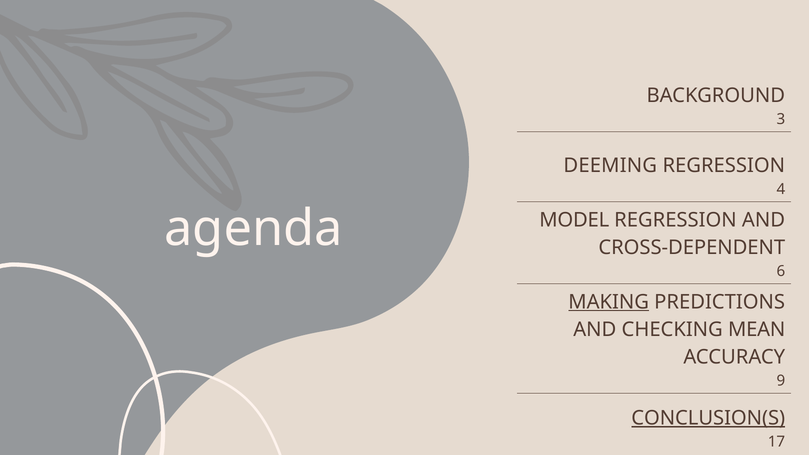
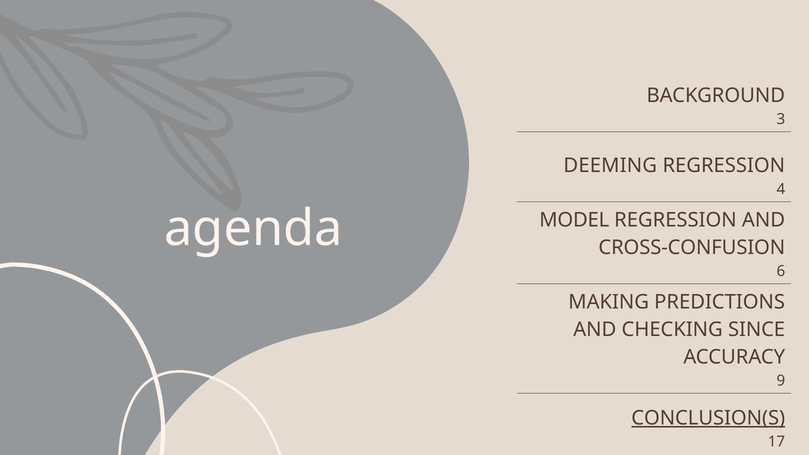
CROSS-DEPENDENT: CROSS-DEPENDENT -> CROSS-CONFUSION (692, 248)
MAKING underline: present -> none (609, 302)
MEAN: MEAN -> SINCE (757, 330)
